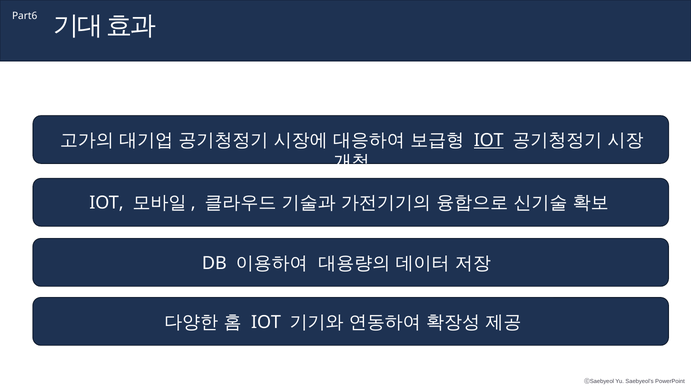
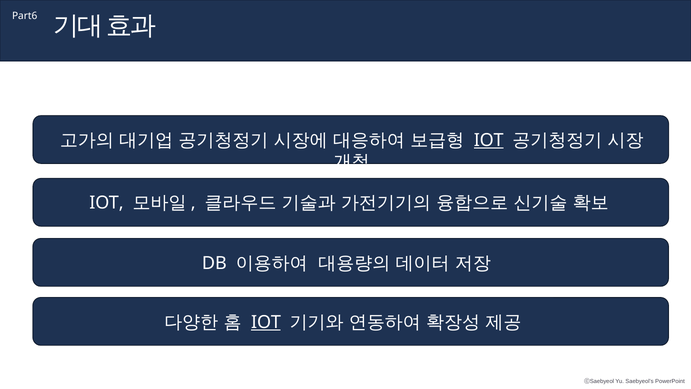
IOT underline: none -> present (266, 322)
